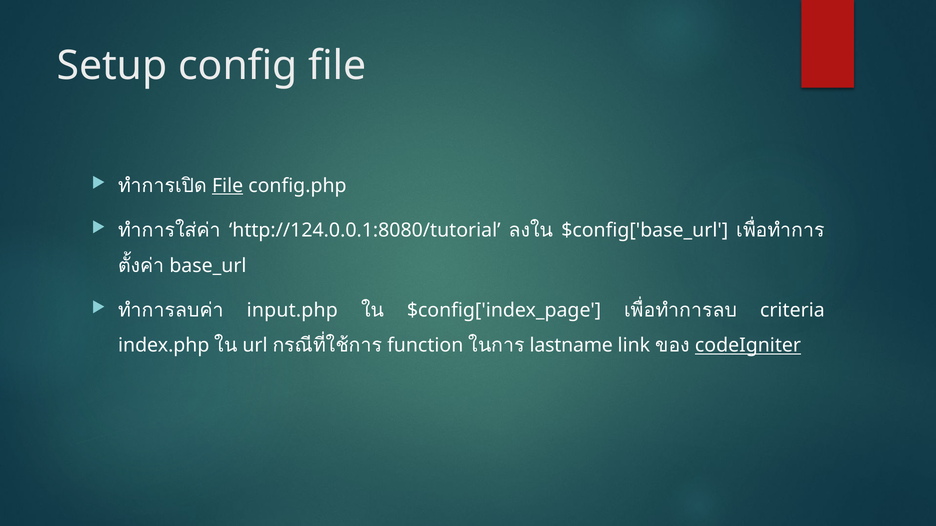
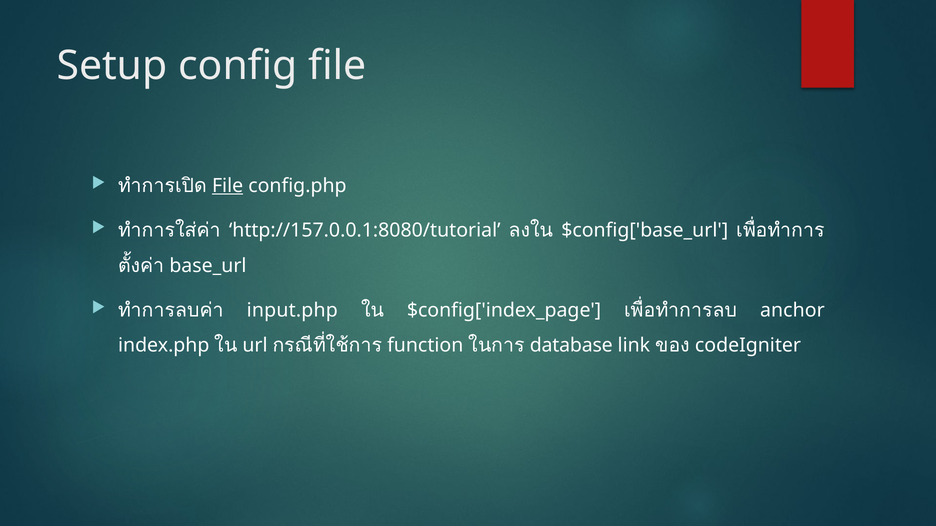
http://124.0.0.1:8080/tutorial: http://124.0.0.1:8080/tutorial -> http://157.0.0.1:8080/tutorial (366, 231)
criteria: criteria -> anchor (792, 311)
lastname: lastname -> database (571, 346)
codeIgniter underline: present -> none (748, 346)
